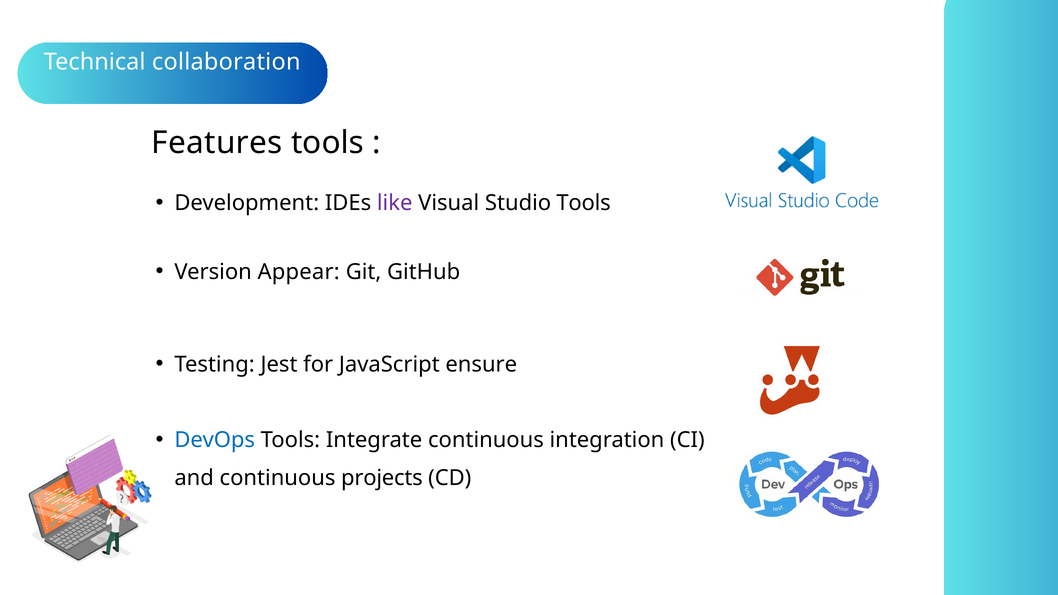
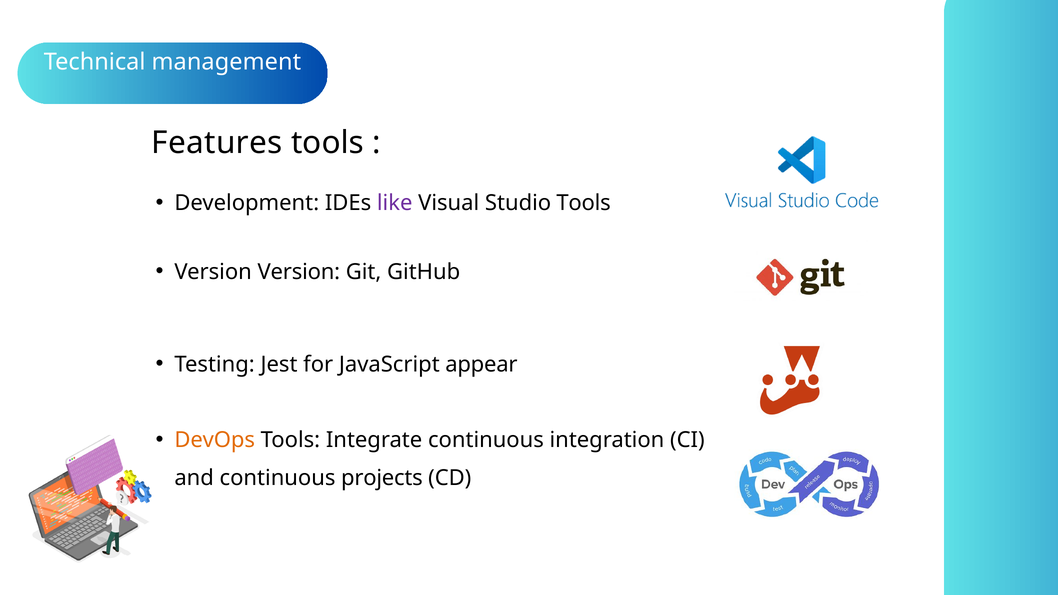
collaboration: collaboration -> management (226, 62)
Version Appear: Appear -> Version (299, 272)
ensure: ensure -> appear (481, 364)
DevOps colour: blue -> orange (215, 440)
